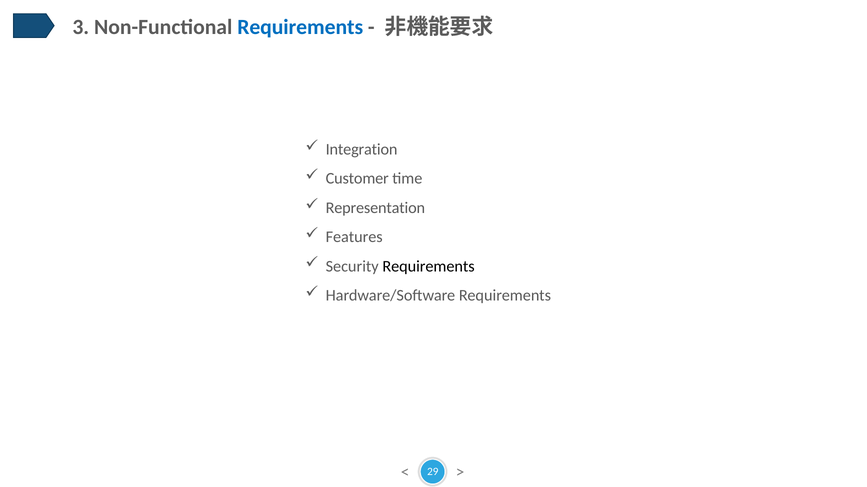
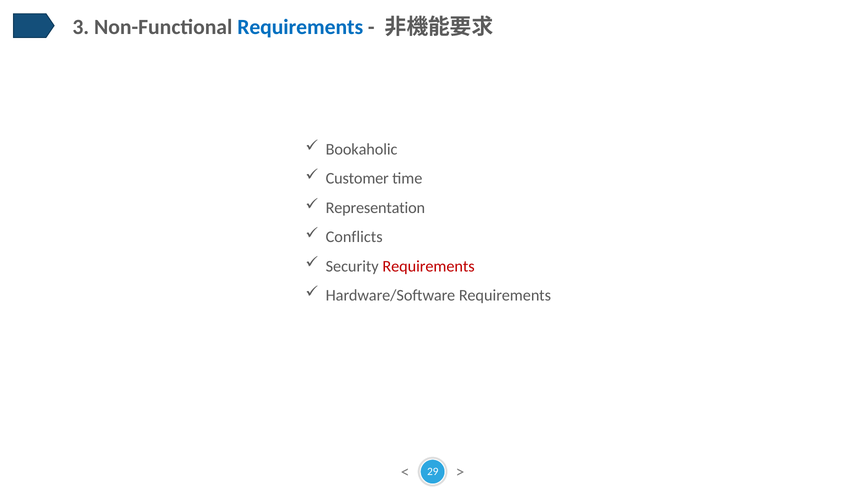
Integration: Integration -> Bookaholic (362, 150)
Features: Features -> Conflicts (354, 237)
Requirements colour: black -> red (429, 267)
